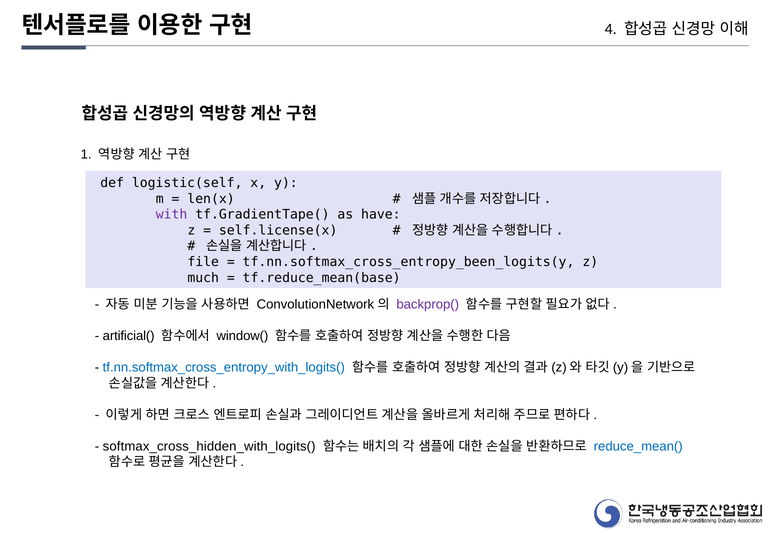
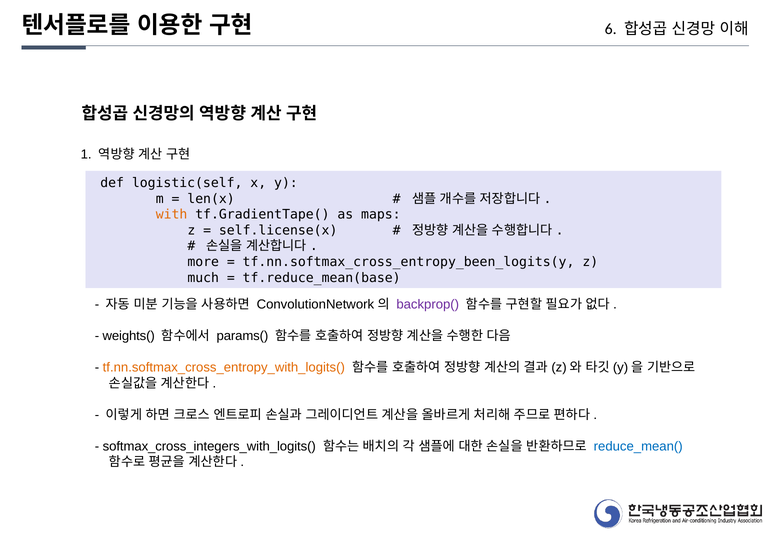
4: 4 -> 6 (611, 29)
with colour: purple -> orange (172, 215)
have: have -> maps (381, 215)
file: file -> more (203, 262)
artificial(: artificial( -> weights( (129, 336)
window(: window( -> params( (242, 336)
tf.nn.softmax_cross_entropy_with_logits( colour: blue -> orange (224, 368)
softmax_cross_hidden_with_logits(: softmax_cross_hidden_with_logits( -> softmax_cross_integers_with_logits( (209, 446)
